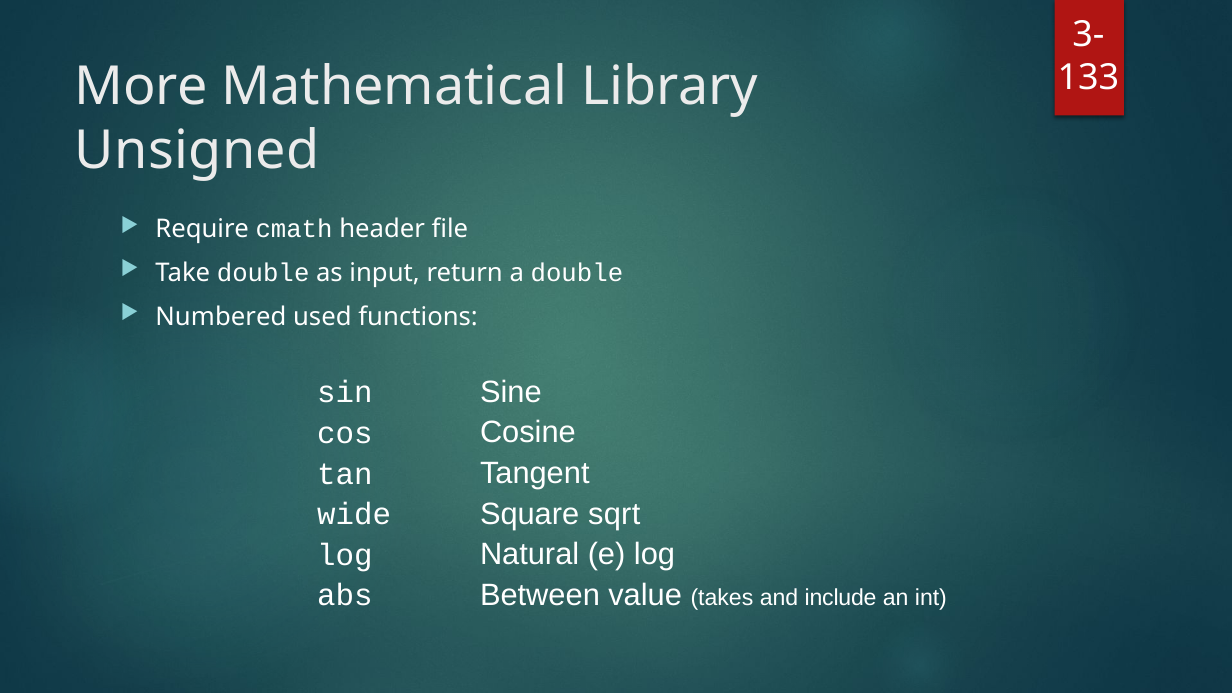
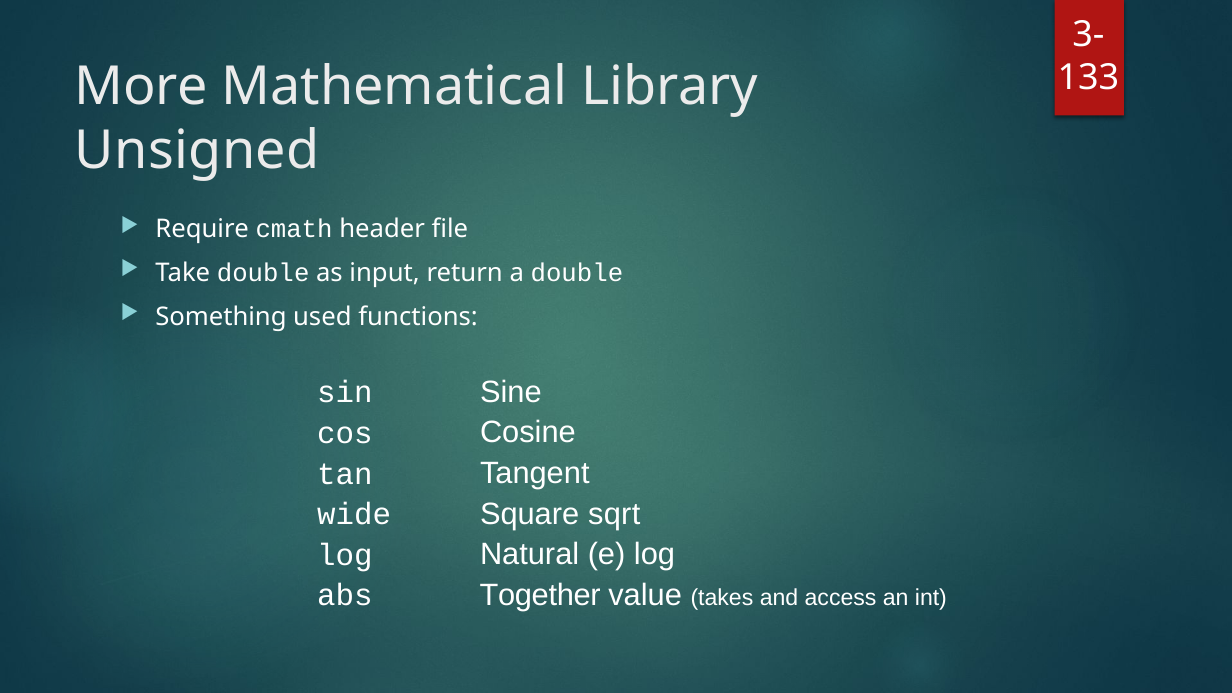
Numbered: Numbered -> Something (221, 317)
Between: Between -> Together (540, 595)
include: include -> access (841, 598)
